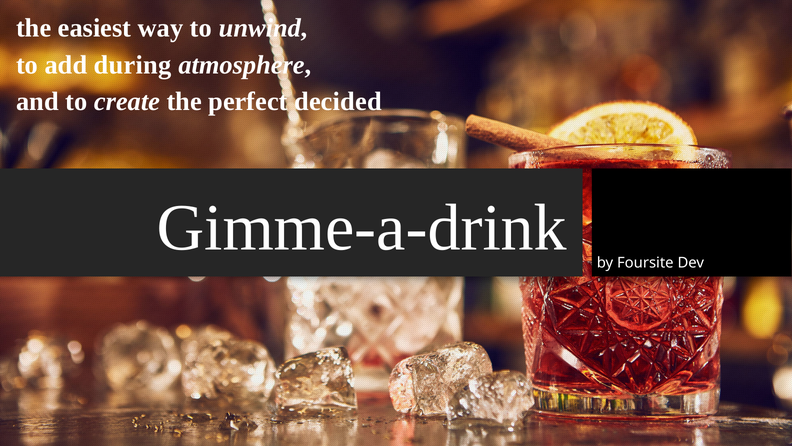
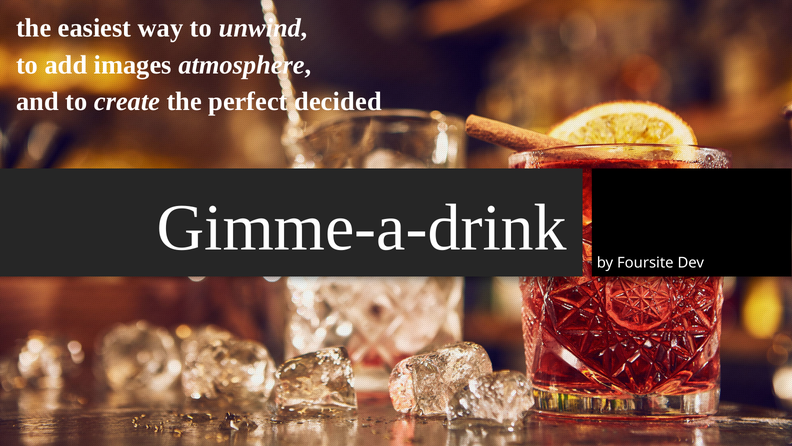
during: during -> images (133, 65)
